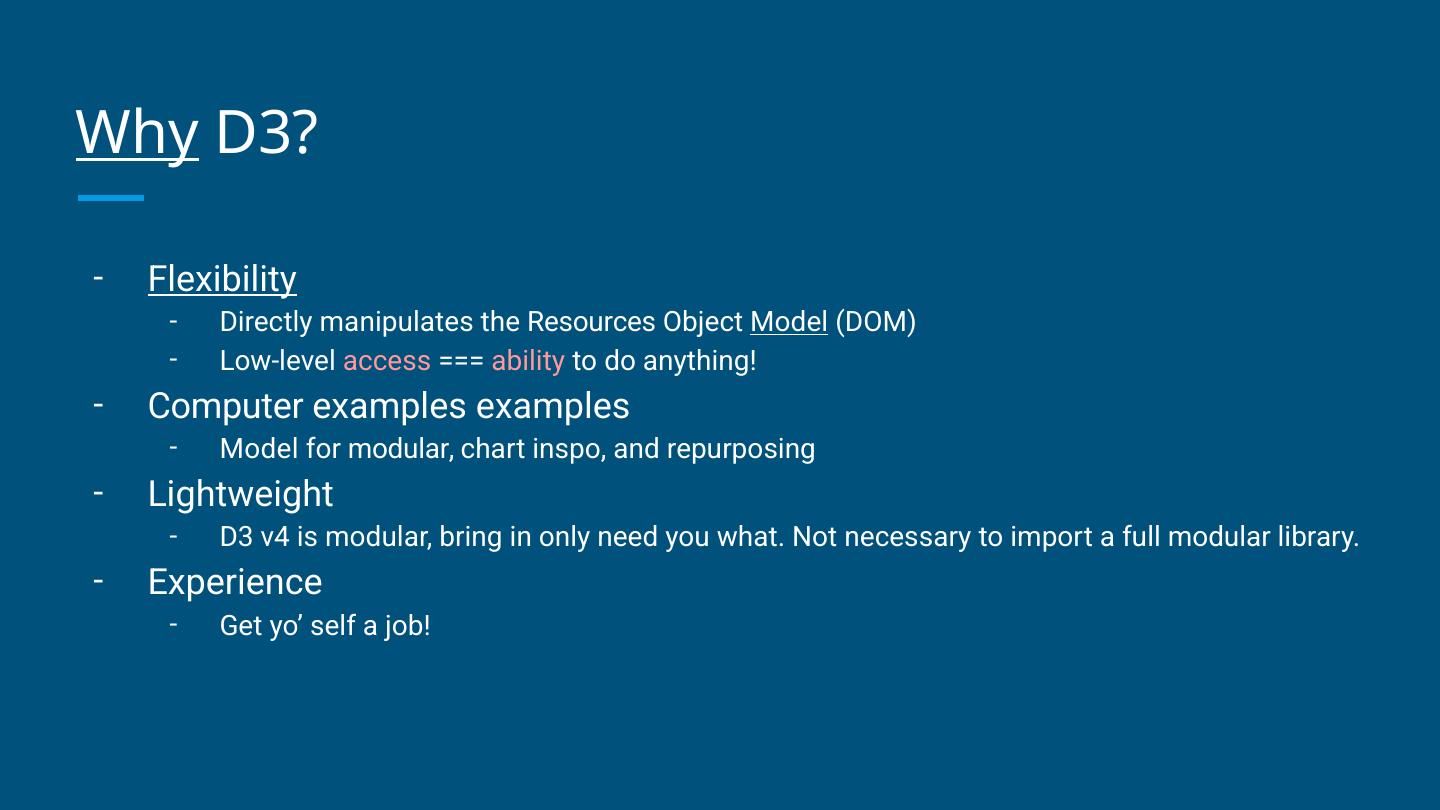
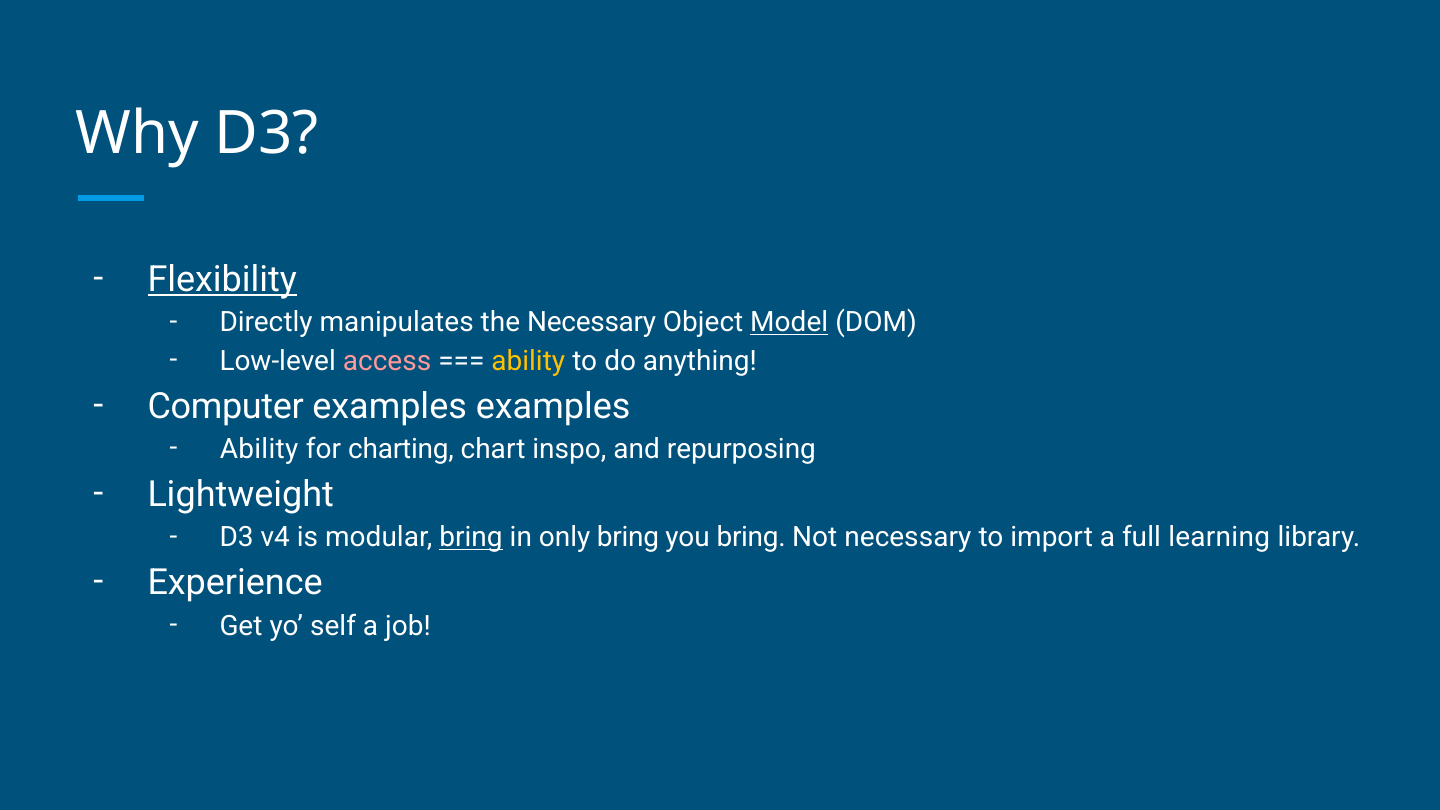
Why underline: present -> none (137, 134)
the Resources: Resources -> Necessary (592, 322)
ability colour: pink -> yellow (528, 361)
Model: Model -> Ability (259, 449)
for modular: modular -> charting (401, 449)
bring underline: none -> present (471, 538)
only need: need -> bring (628, 538)
you what: what -> bring (751, 538)
full modular: modular -> learning (1219, 538)
